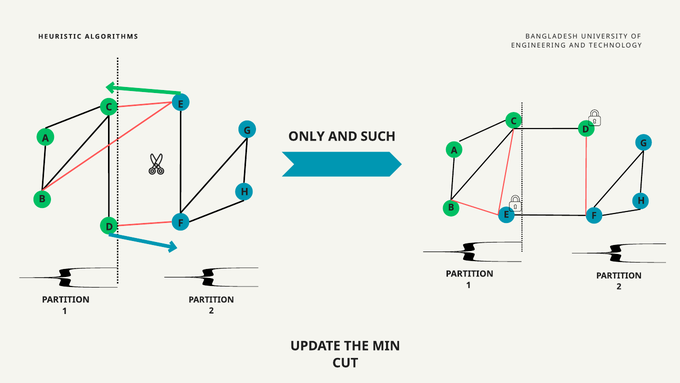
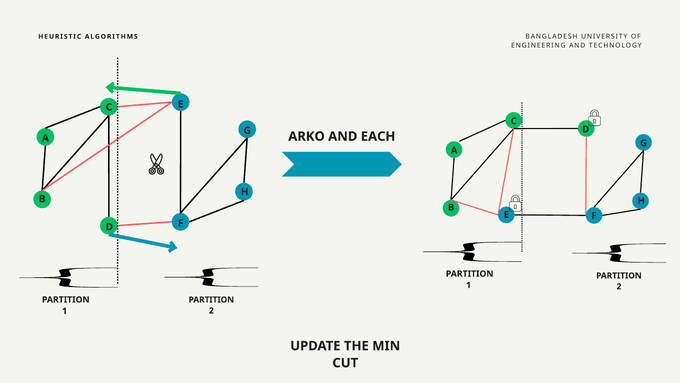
ONLY: ONLY -> ARKO (307, 136)
SUCH: SUCH -> EACH (378, 136)
